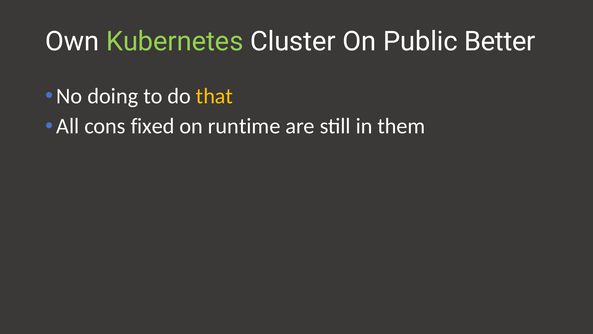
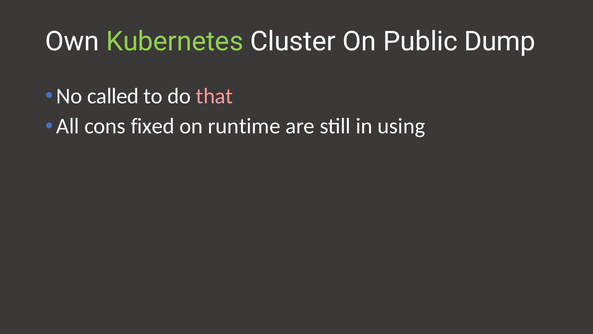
Better: Better -> Dump (500, 41)
doing: doing -> called (113, 96)
that colour: yellow -> pink (214, 96)
them: them -> using (401, 126)
